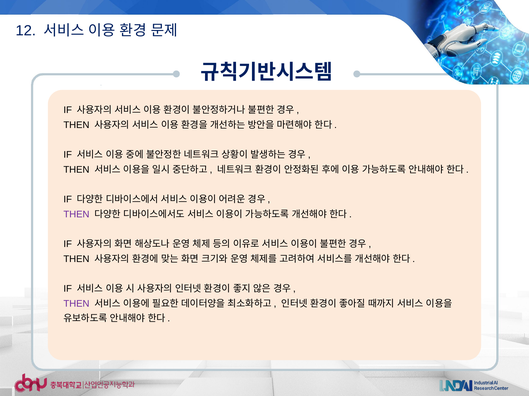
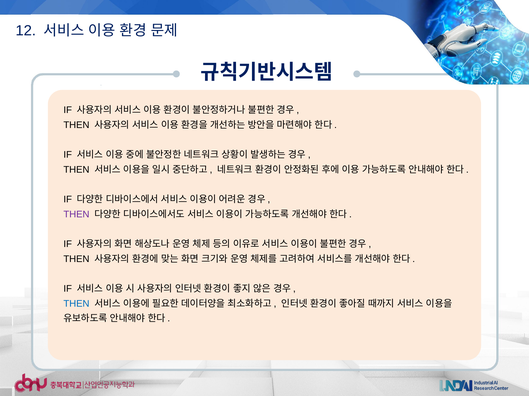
THEN colour: purple -> blue (76, 304)
